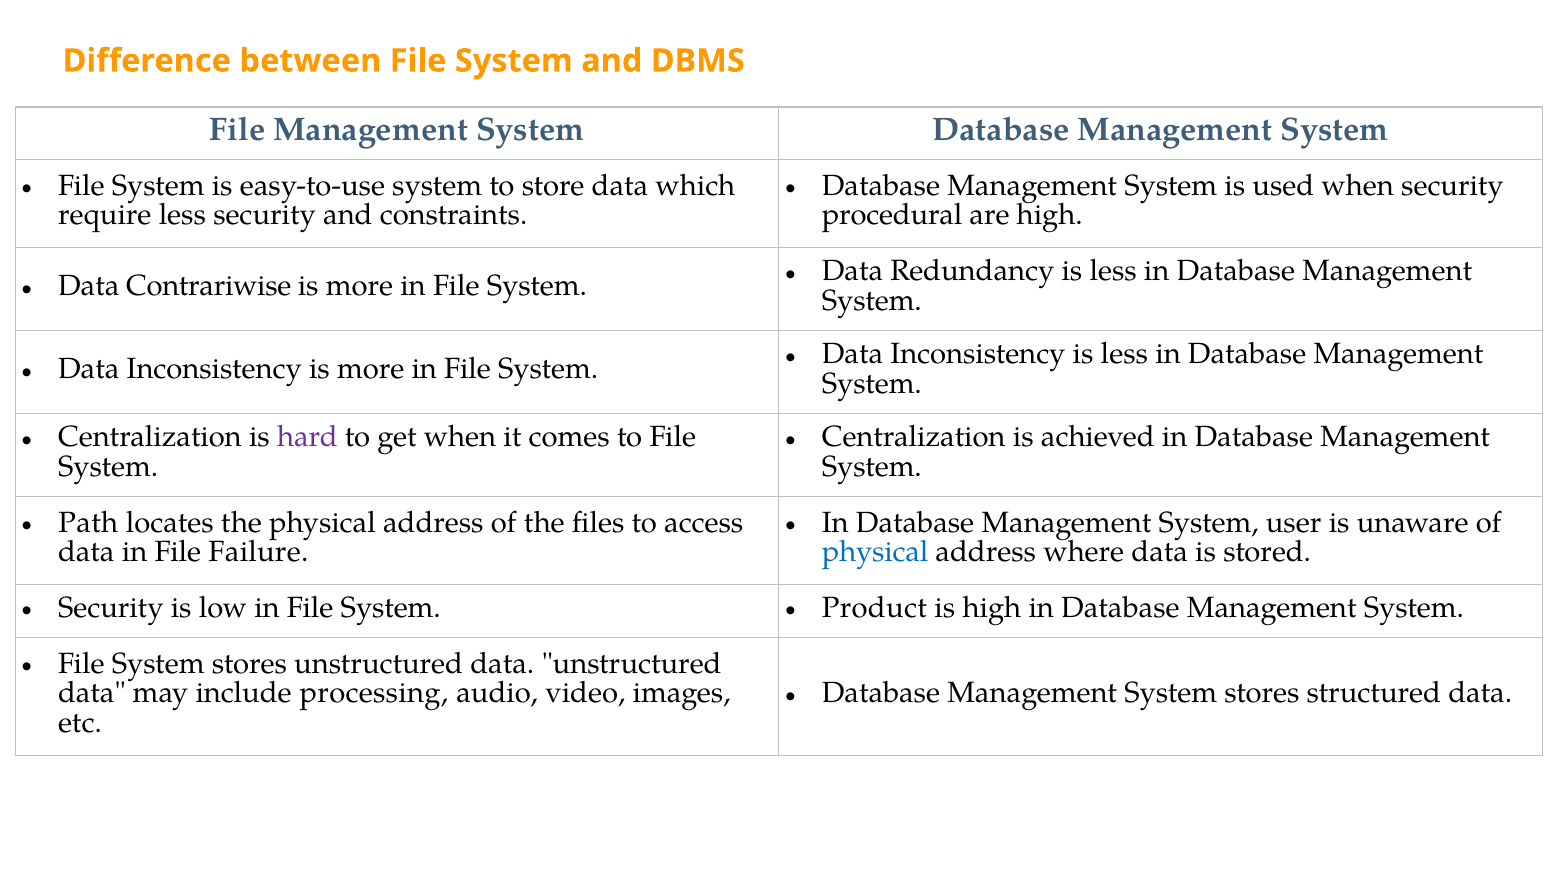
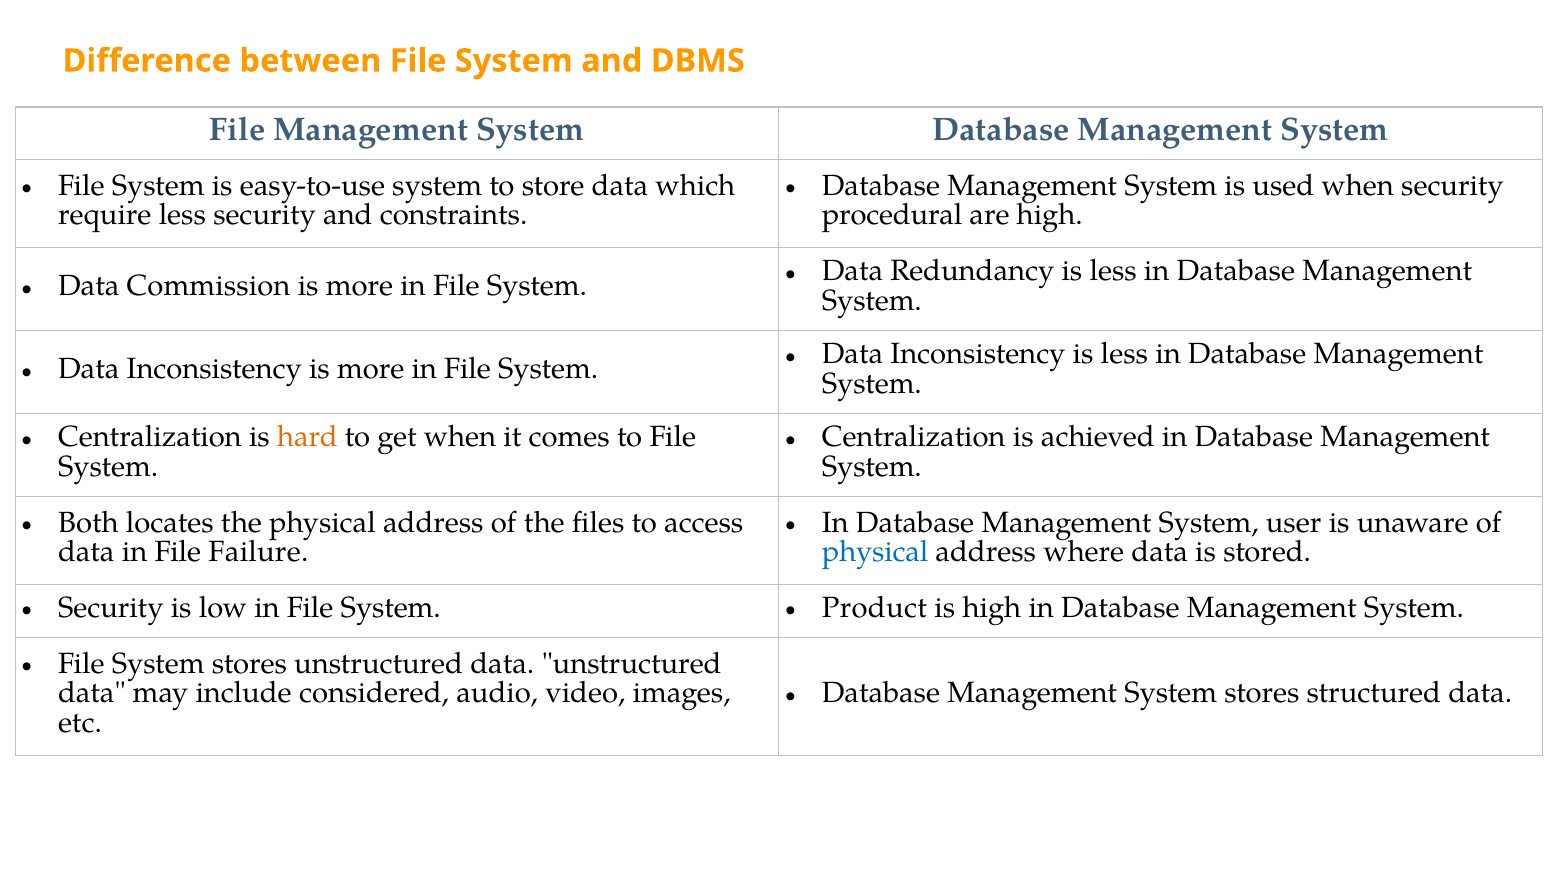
Contrariwise: Contrariwise -> Commission (209, 286)
hard colour: purple -> orange (307, 437)
Path: Path -> Both (88, 522)
processing: processing -> considered (374, 693)
